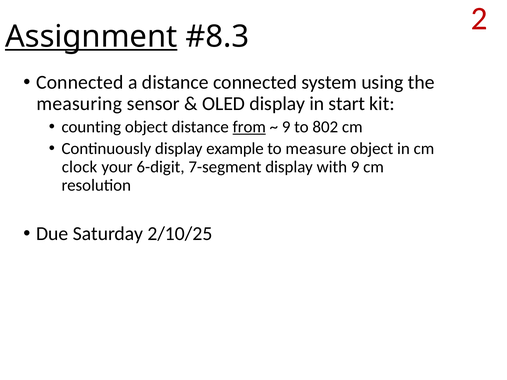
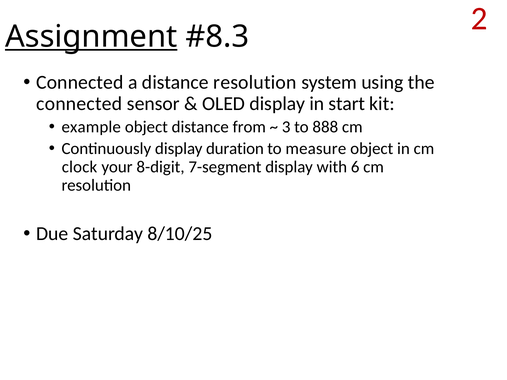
distance connected: connected -> resolution (255, 83)
measuring: measuring -> connected (79, 104)
counting: counting -> example (91, 127)
from underline: present -> none (249, 127)
9: 9 -> 3 (286, 127)
802: 802 -> 888 (325, 127)
example: example -> duration (235, 149)
6-digit: 6-digit -> 8-digit (161, 167)
with 9: 9 -> 6 (355, 167)
2/10/25: 2/10/25 -> 8/10/25 (180, 234)
